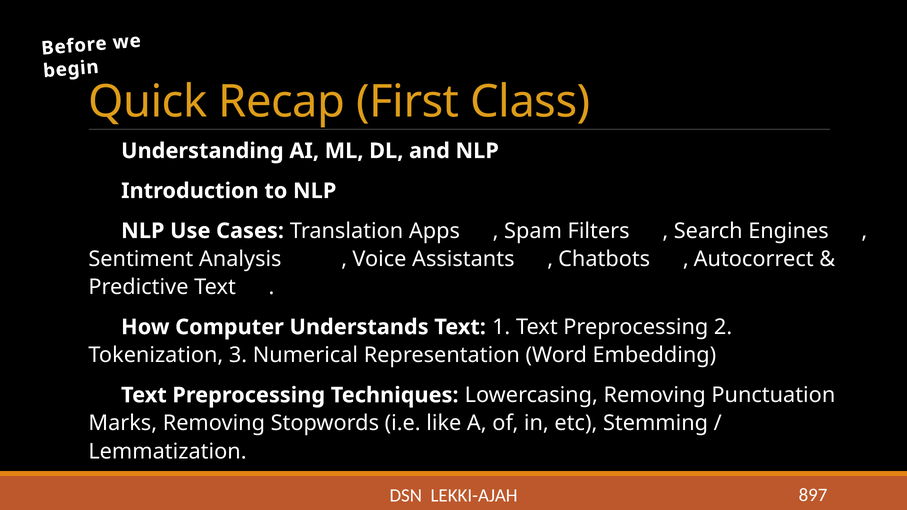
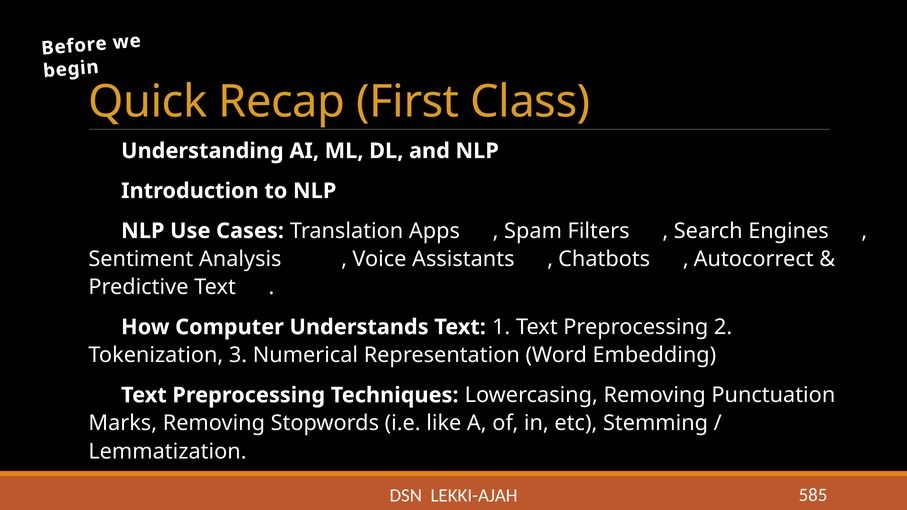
897: 897 -> 585 (813, 495)
